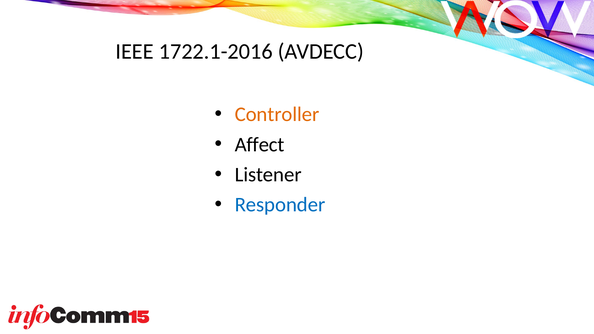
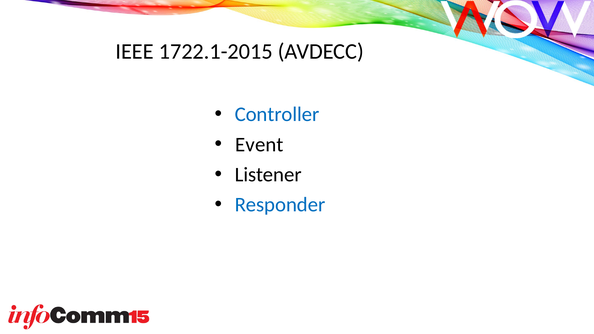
1722.1-2016: 1722.1-2016 -> 1722.1-2015 (216, 51)
Controller colour: orange -> blue (277, 114)
Affect: Affect -> Event (259, 145)
